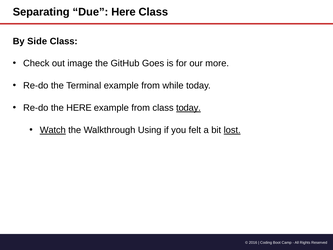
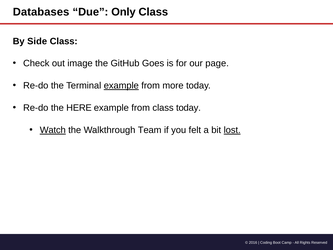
Separating: Separating -> Databases (41, 12)
Due Here: Here -> Only (123, 12)
more: more -> page (217, 63)
example underline: none -> present (121, 86)
while: while -> more (173, 86)
today underline: present -> none (188, 108)
Using: Using -> Team (150, 130)
